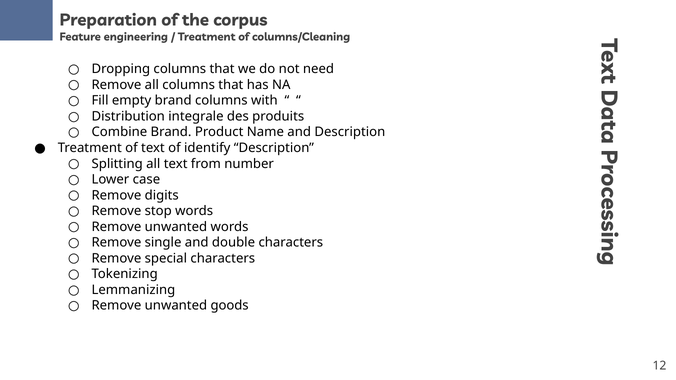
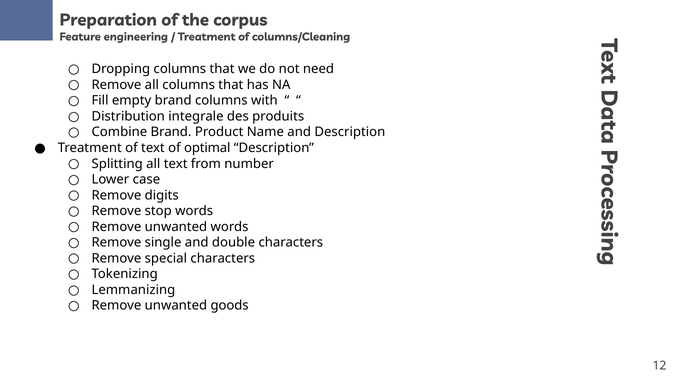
identify: identify -> optimal (207, 148)
